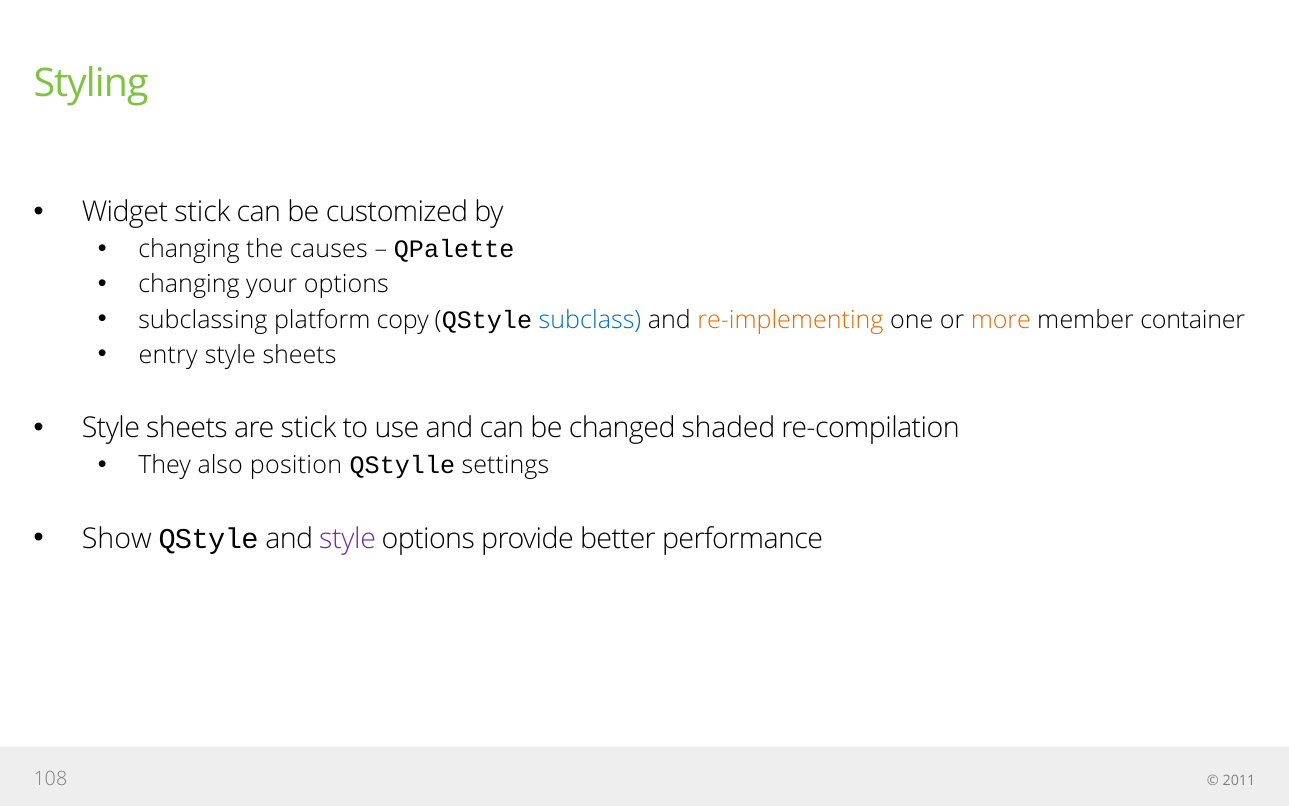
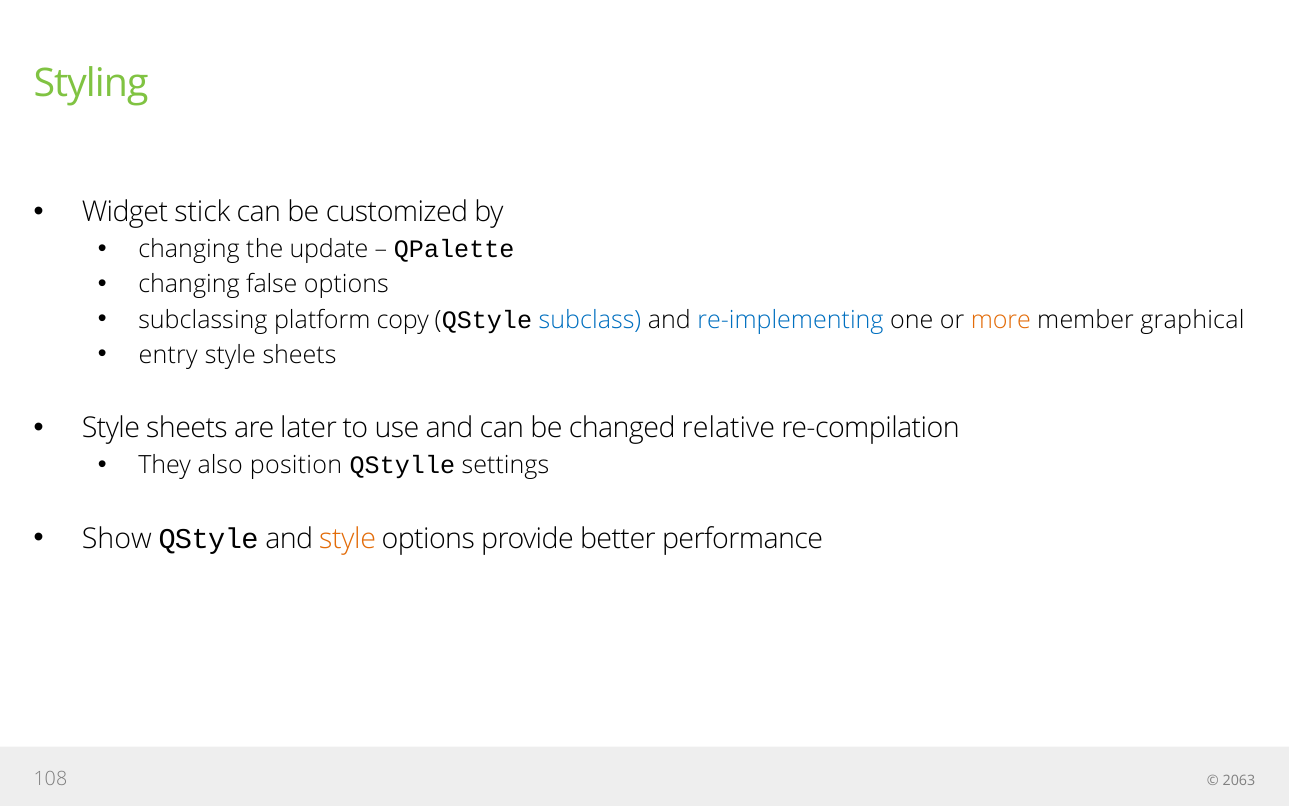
causes: causes -> update (329, 249)
your: your -> false (272, 285)
re-implementing colour: orange -> blue (790, 320)
container: container -> graphical (1192, 320)
are stick: stick -> later (309, 428)
shaded: shaded -> relative (728, 428)
style colour: purple -> orange (347, 538)
2011: 2011 -> 2063 (1239, 780)
